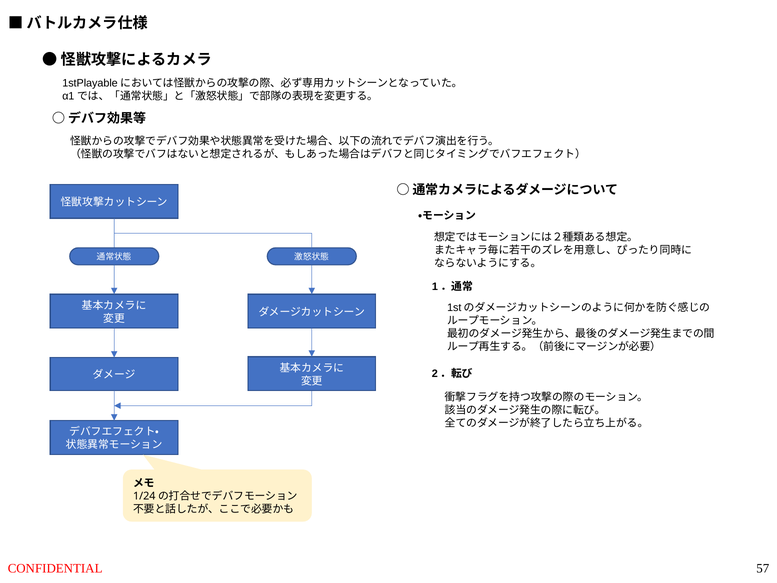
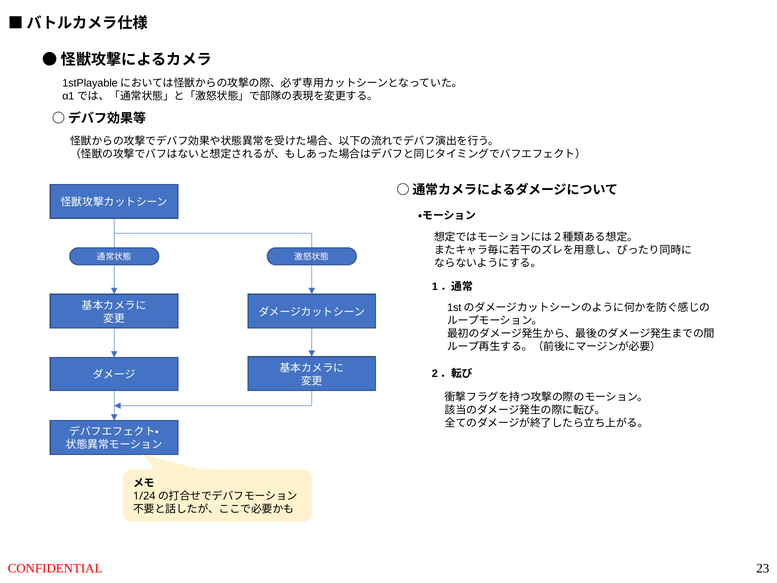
57: 57 -> 23 (763, 568)
